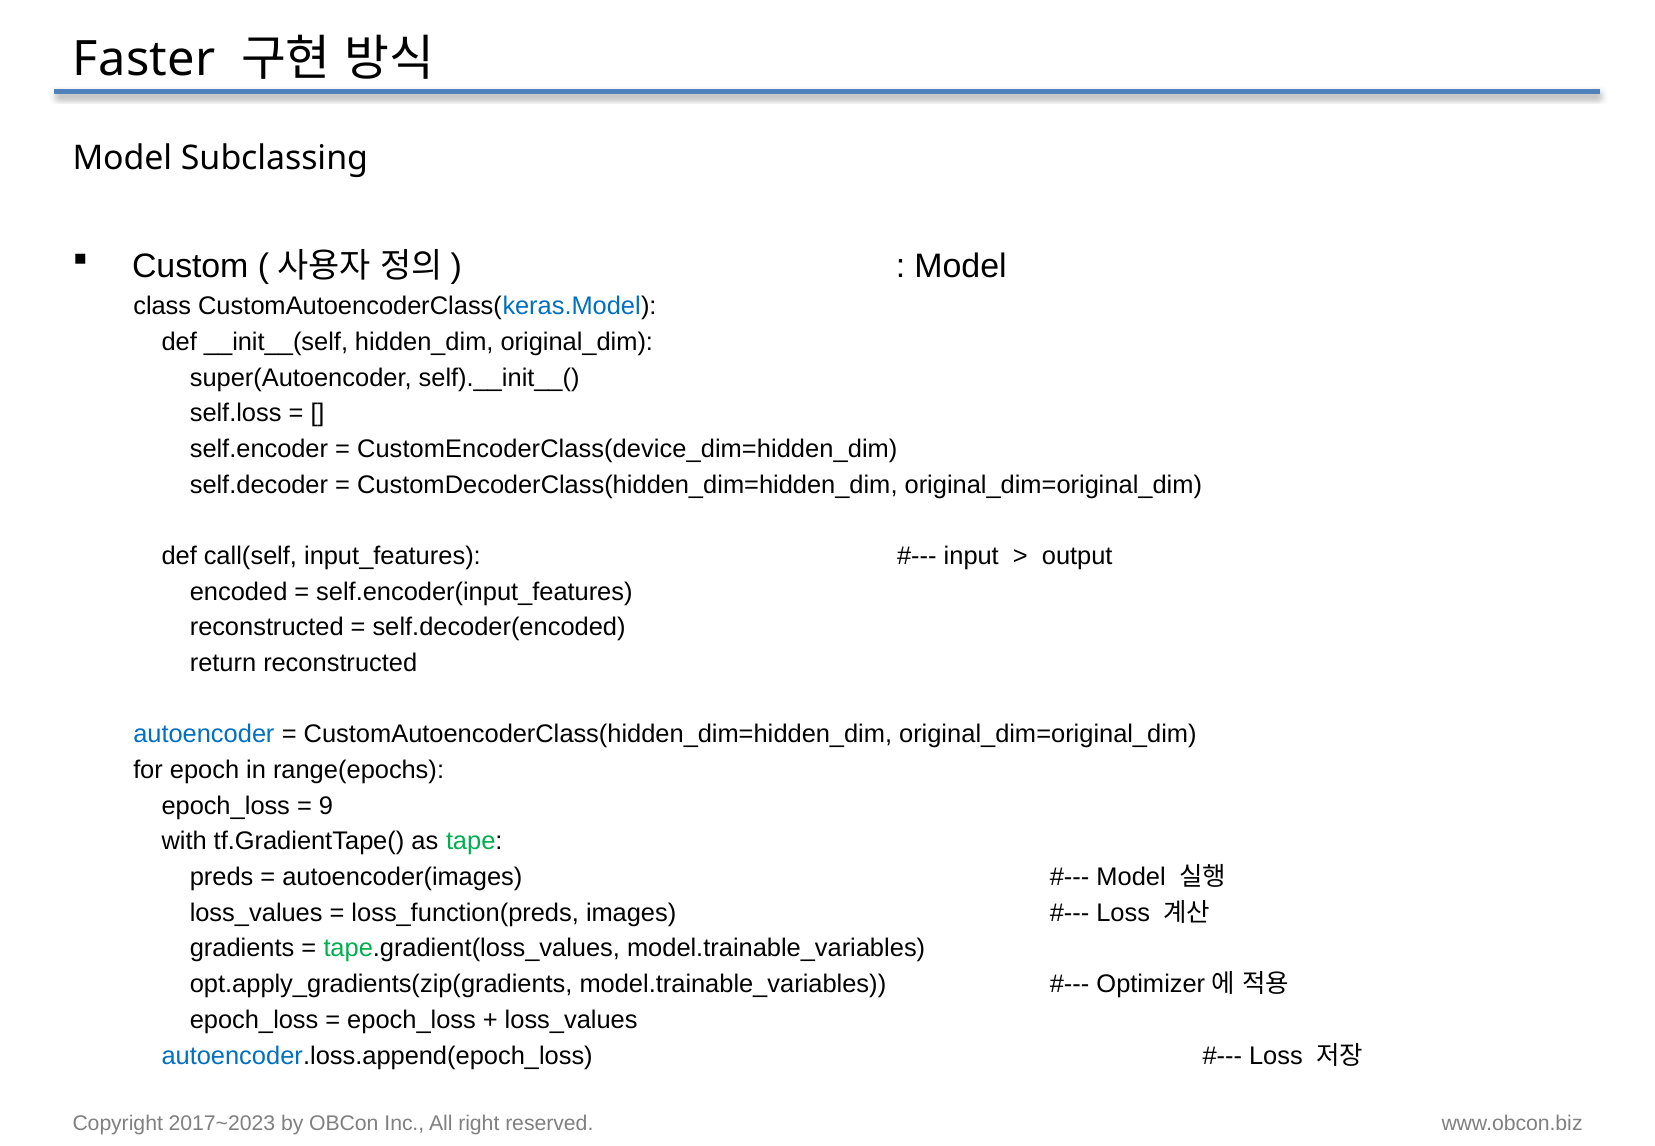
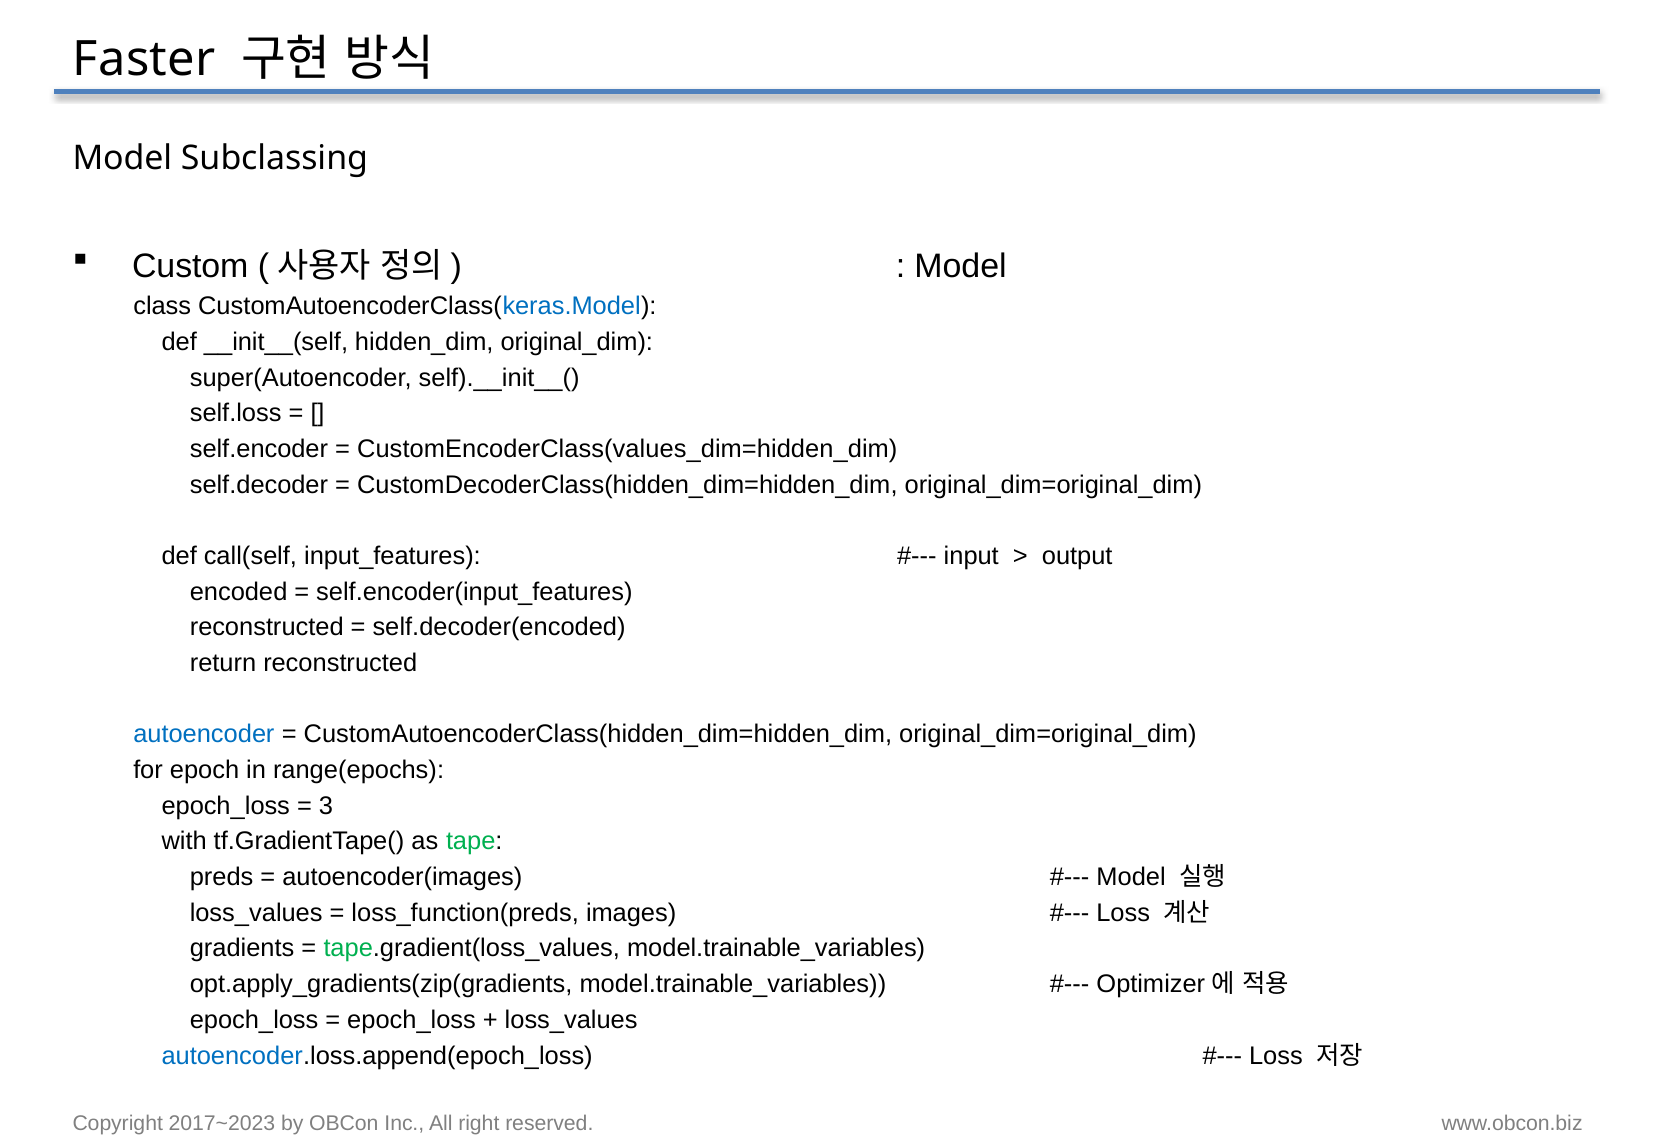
CustomEncoderClass(device_dim=hidden_dim: CustomEncoderClass(device_dim=hidden_dim -> CustomEncoderClass(values_dim=hidden_dim (627, 449)
9: 9 -> 3 (326, 806)
